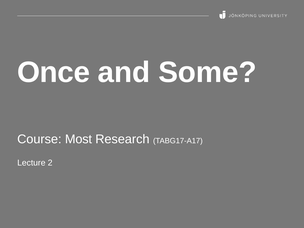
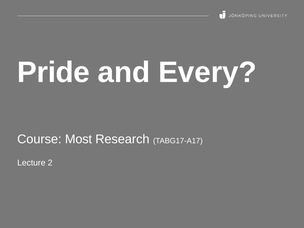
Once: Once -> Pride (53, 72)
Some: Some -> Every (207, 72)
